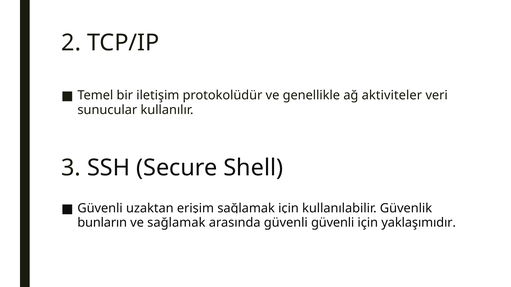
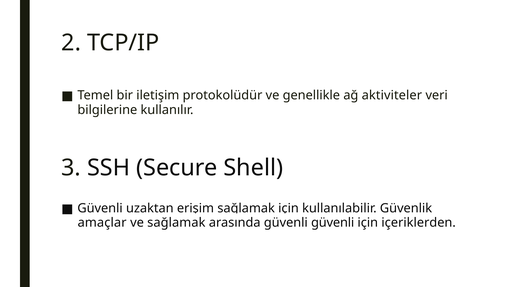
sunucular: sunucular -> bilgilerine (107, 110)
bunların: bunların -> amaçlar (102, 223)
yaklaşımıdır: yaklaşımıdır -> içeriklerden (419, 223)
